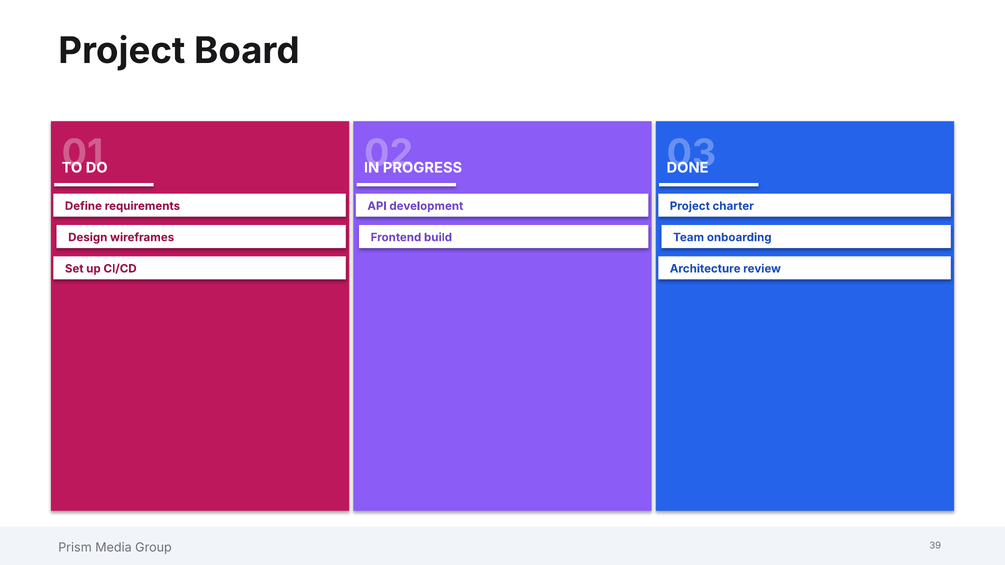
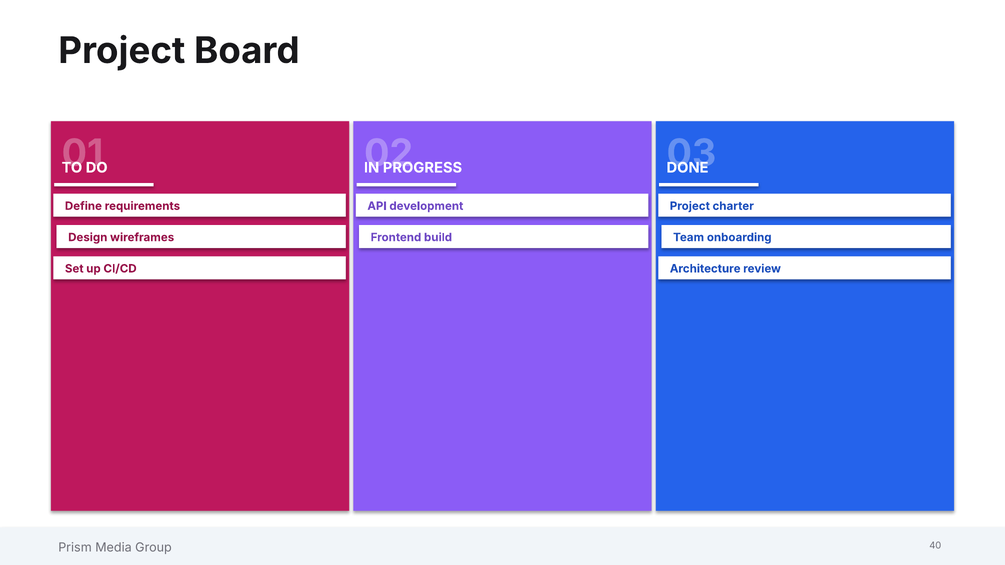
39: 39 -> 40 (935, 546)
